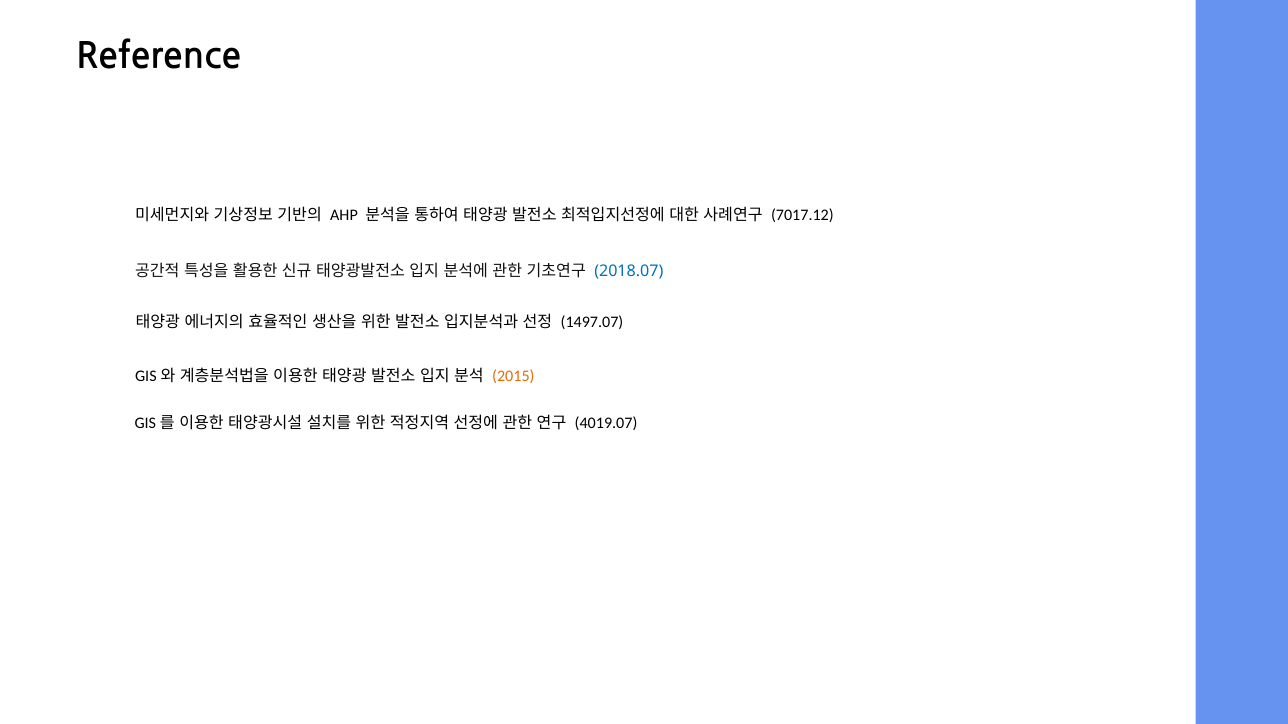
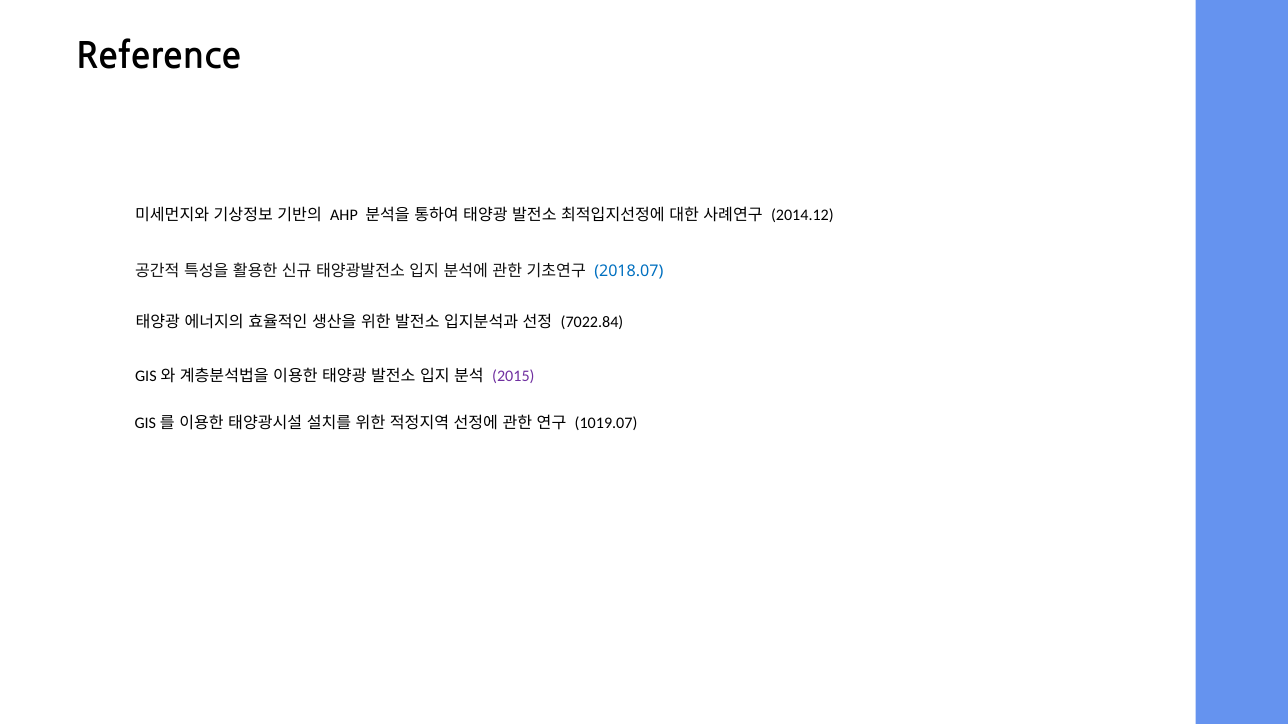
7017.12: 7017.12 -> 2014.12 (802, 215)
1497.07: 1497.07 -> 7022.84 (592, 323)
2015 colour: orange -> purple (513, 376)
4019.07: 4019.07 -> 1019.07 (606, 424)
